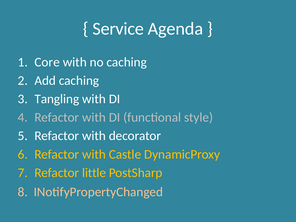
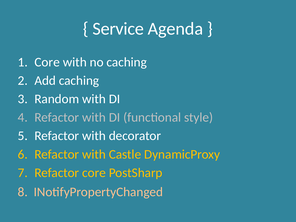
Tangling: Tangling -> Random (57, 99)
Refactor little: little -> core (94, 173)
